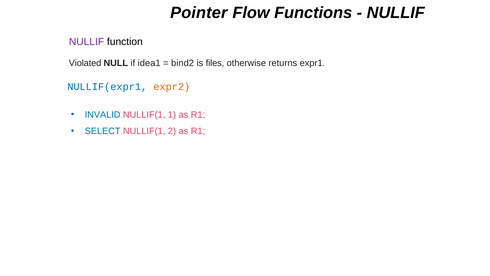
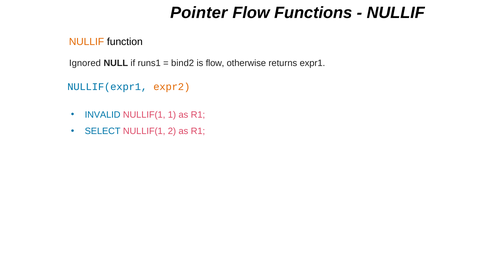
NULLIF colour: purple -> orange (87, 42)
Violated: Violated -> Ignored (85, 63)
idea1: idea1 -> runs1 (149, 63)
is files: files -> flow (215, 63)
